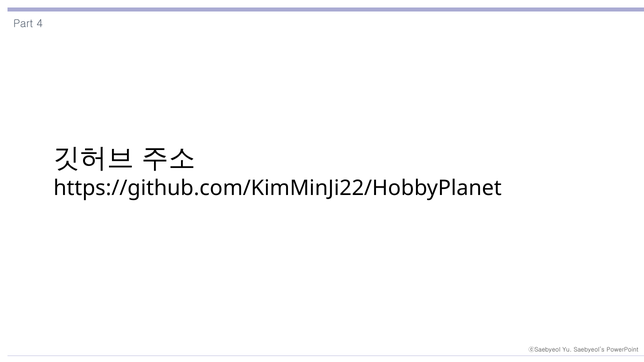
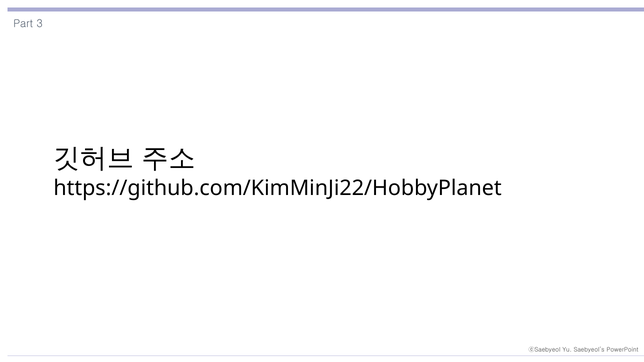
4: 4 -> 3 (40, 24)
